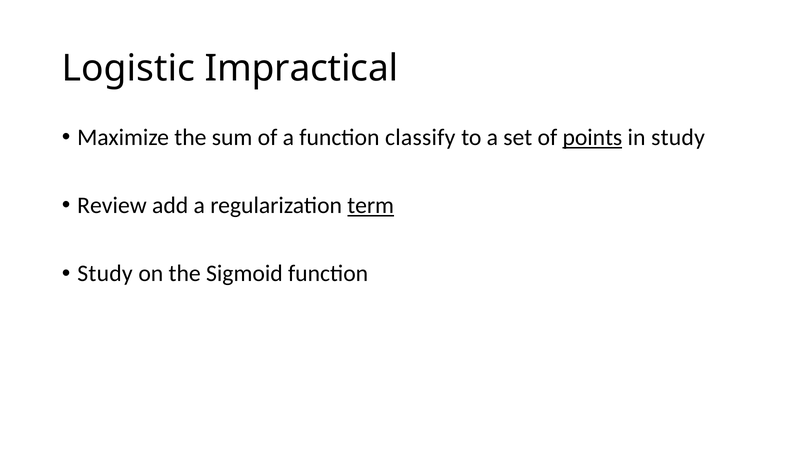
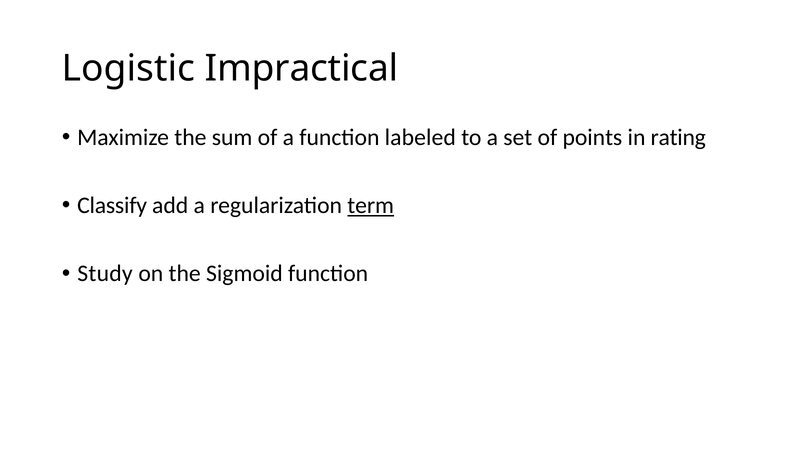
classify: classify -> labeled (420, 137)
points underline: present -> none (592, 137)
in study: study -> rating (678, 137)
Review: Review -> Classify (112, 205)
